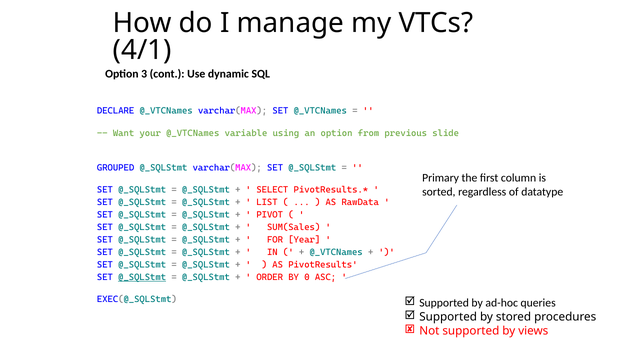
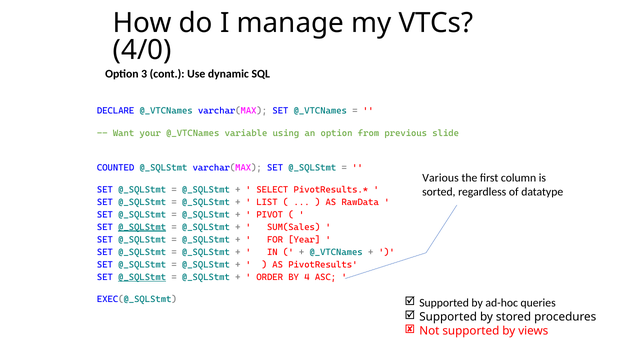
4/1: 4/1 -> 4/0 (142, 50)
GROUPED: GROUPED -> COUNTED (116, 168)
Primary: Primary -> Various (441, 178)
@_SQLStmt underline: none -> present (142, 227)
0: 0 -> 4 (307, 277)
